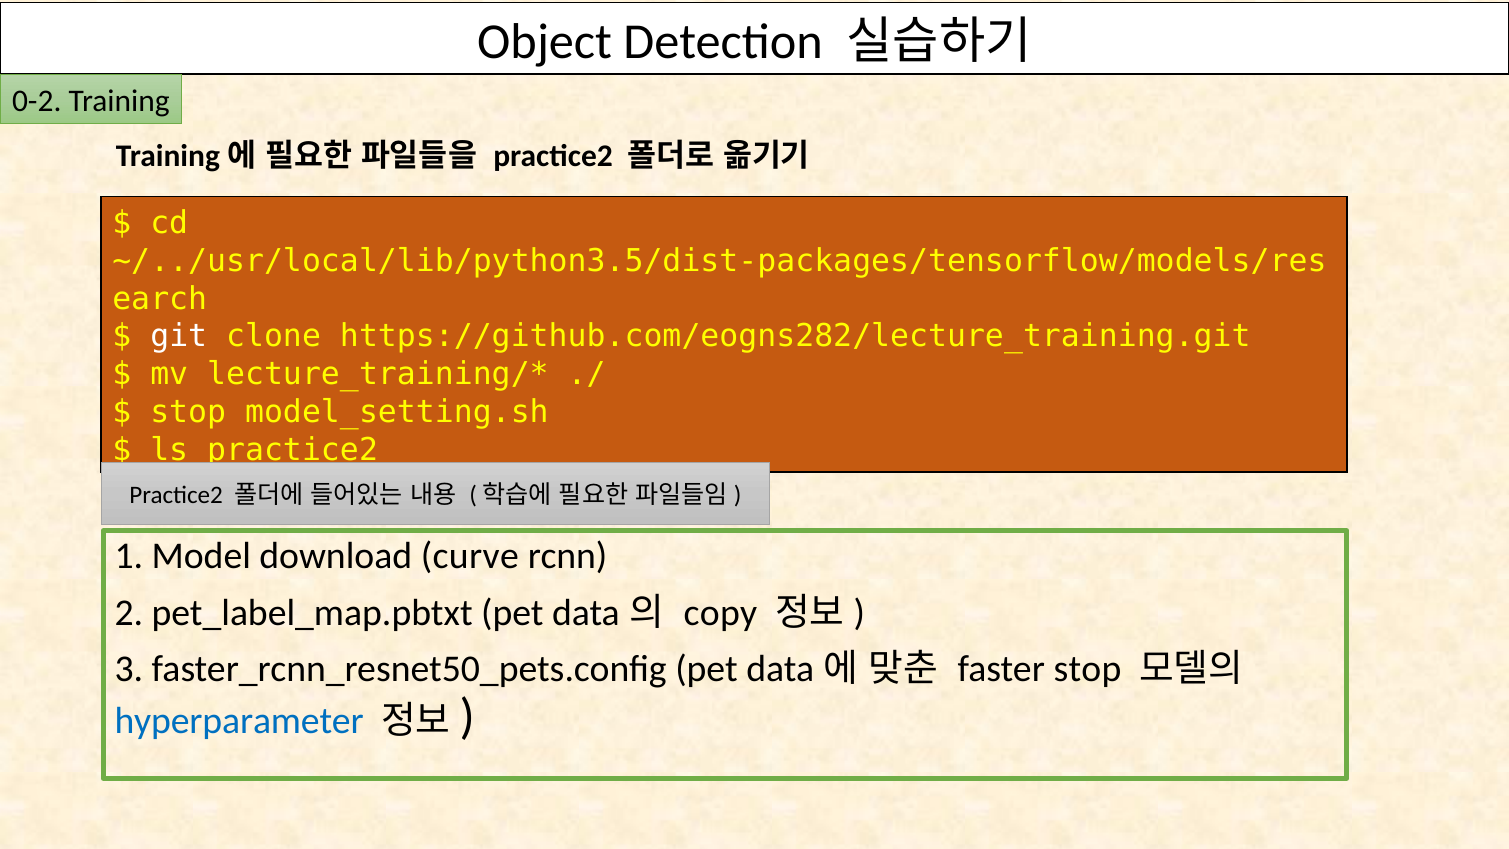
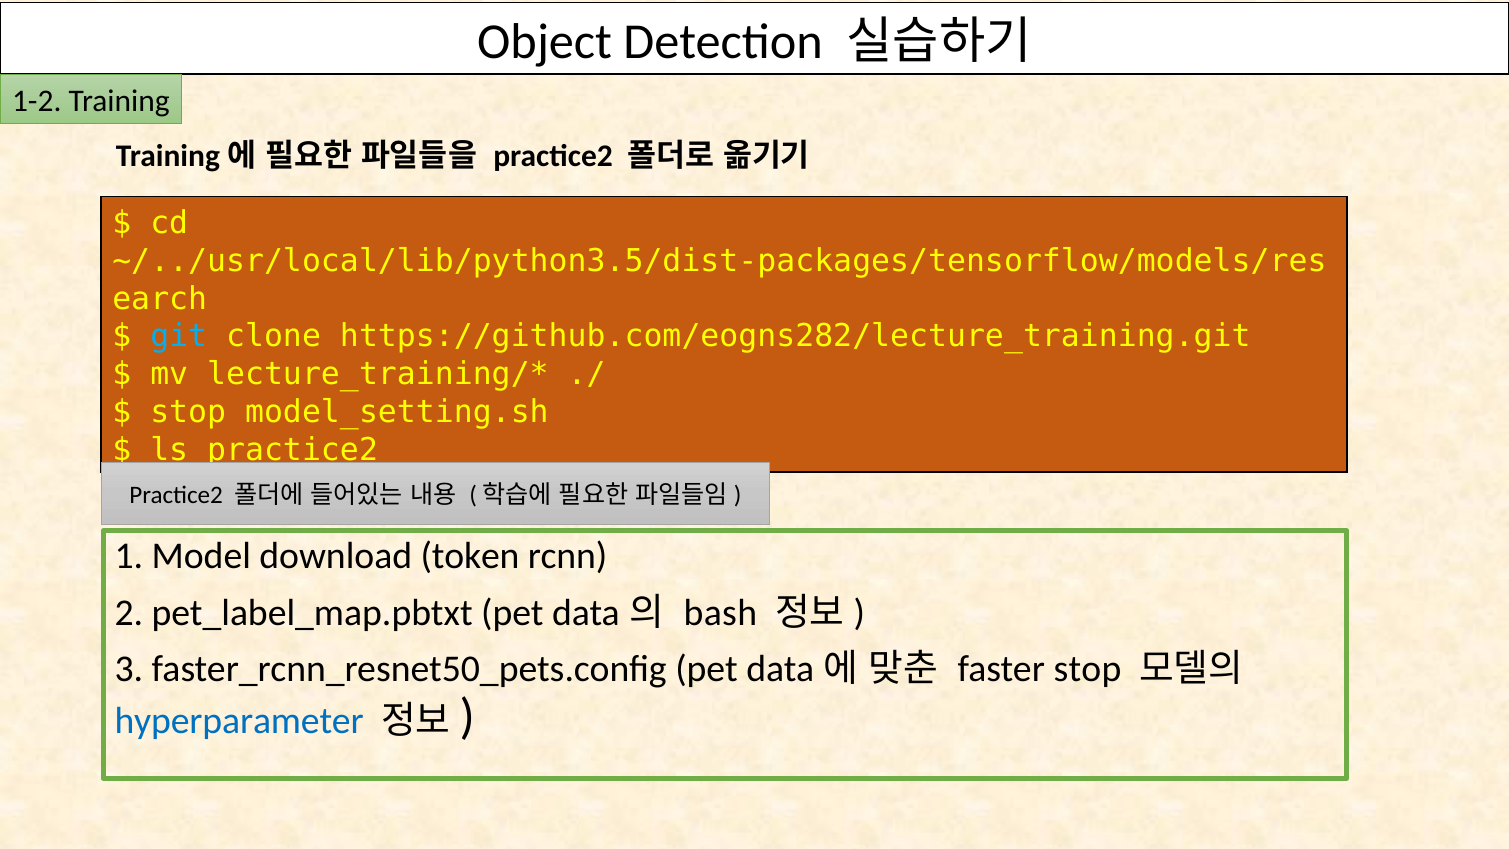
0-2: 0-2 -> 1-2 (37, 101)
git colour: white -> light blue (179, 336)
curve: curve -> token (470, 556)
copy: copy -> bash (720, 613)
